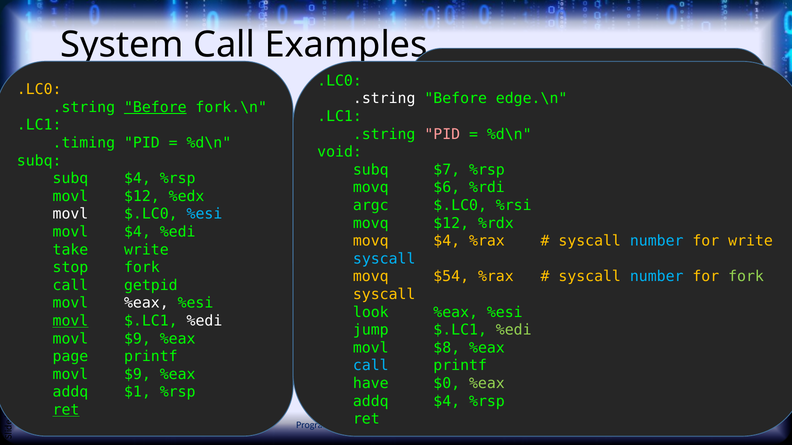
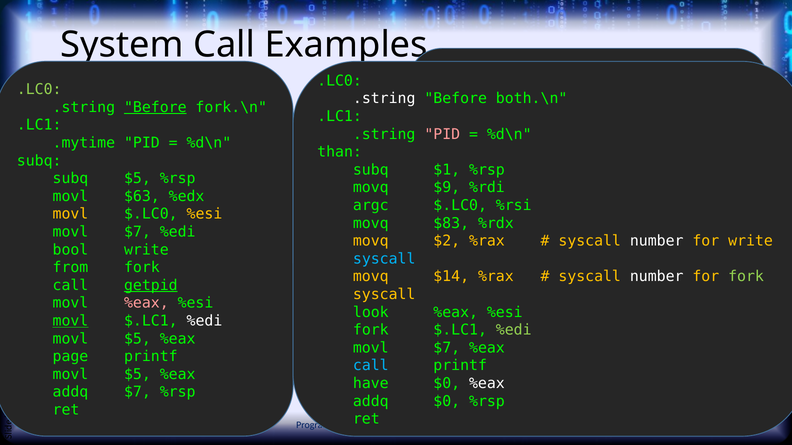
.LC0 colour: yellow -> light green (39, 90)
edge.\n: edge.\n -> both.\n (532, 99)
.timing: .timing -> .mytime (84, 143)
void: void -> than (340, 152)
$7: $7 -> $1 (447, 170)
subq $4: $4 -> $5 (137, 179)
$6: $6 -> $9 (447, 188)
movl $12: $12 -> $63 (142, 197)
movl colour: white -> yellow (70, 214)
%esi colour: light blue -> yellow (204, 214)
movq $12: $12 -> $83 (451, 223)
$4: $4 -> $7 (137, 232)
movq $4: $4 -> $2 (447, 241)
number colour: light blue -> white (657, 241)
take: take -> bool (70, 250)
stop: stop -> from (70, 268)
$54: $54 -> $14 (451, 277)
number colour: light blue -> white (657, 277)
getpid underline: none -> present (151, 286)
%eax colour: white -> pink (146, 303)
jump: jump -> fork (371, 330)
$9: $9 -> $5 (137, 339)
$8: $8 -> $7 (447, 348)
$9: $9 -> $5 (137, 375)
%eax colour: light green -> white (487, 384)
addq $1: $1 -> $7 (137, 393)
addq $4: $4 -> $0 (447, 402)
ret underline: present -> none (66, 410)
